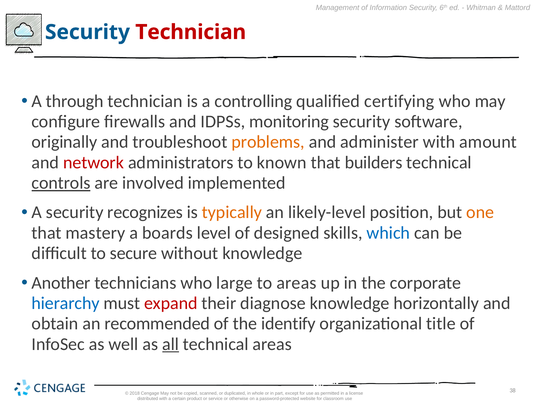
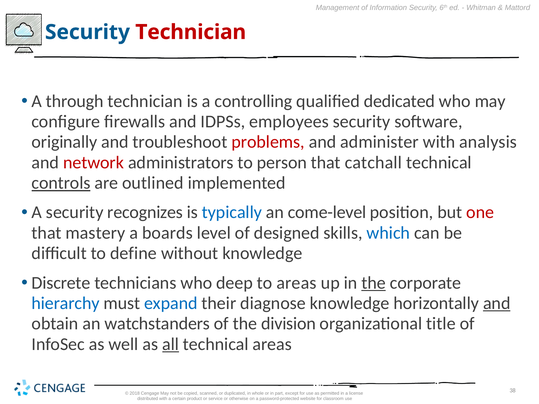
certifying: certifying -> dedicated (399, 101)
monitoring: monitoring -> employees (289, 122)
problems colour: orange -> red (268, 142)
amount: amount -> analysis (488, 142)
known: known -> person (282, 163)
builders: builders -> catchall (373, 163)
involved: involved -> outlined (153, 183)
typically colour: orange -> blue (232, 213)
likely-level: likely-level -> come-level (327, 213)
one colour: orange -> red (480, 213)
secure: secure -> define (133, 253)
Another: Another -> Discrete (61, 283)
large: large -> deep (235, 283)
the underline: none -> present (374, 283)
expand colour: red -> blue (171, 303)
and underline: none -> present (497, 303)
recommended: recommended -> watchstanders (157, 324)
identify: identify -> division (289, 324)
